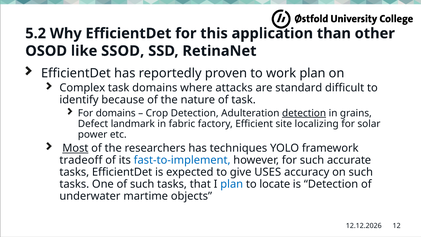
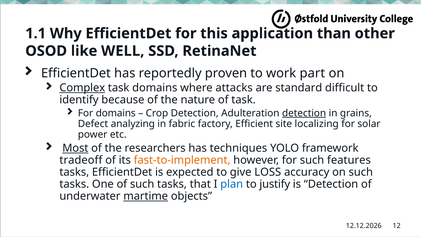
5.2: 5.2 -> 1.1 (36, 33)
SSOD: SSOD -> WELL (123, 51)
work plan: plan -> part (312, 73)
Complex underline: none -> present (82, 88)
landmark: landmark -> analyzing (133, 124)
fast-to-implement colour: blue -> orange (182, 160)
accurate: accurate -> features (349, 160)
USES: USES -> LOSS (268, 172)
locate: locate -> justify (275, 184)
martime underline: none -> present (146, 196)
